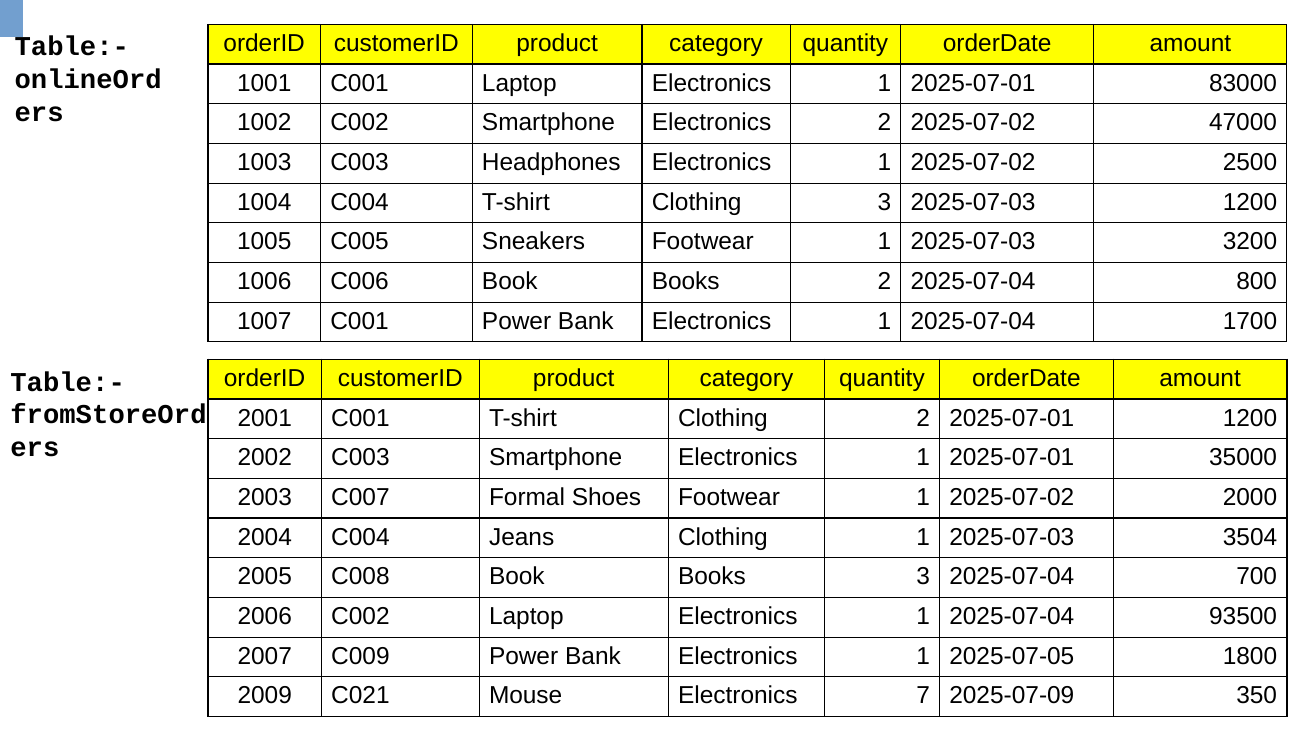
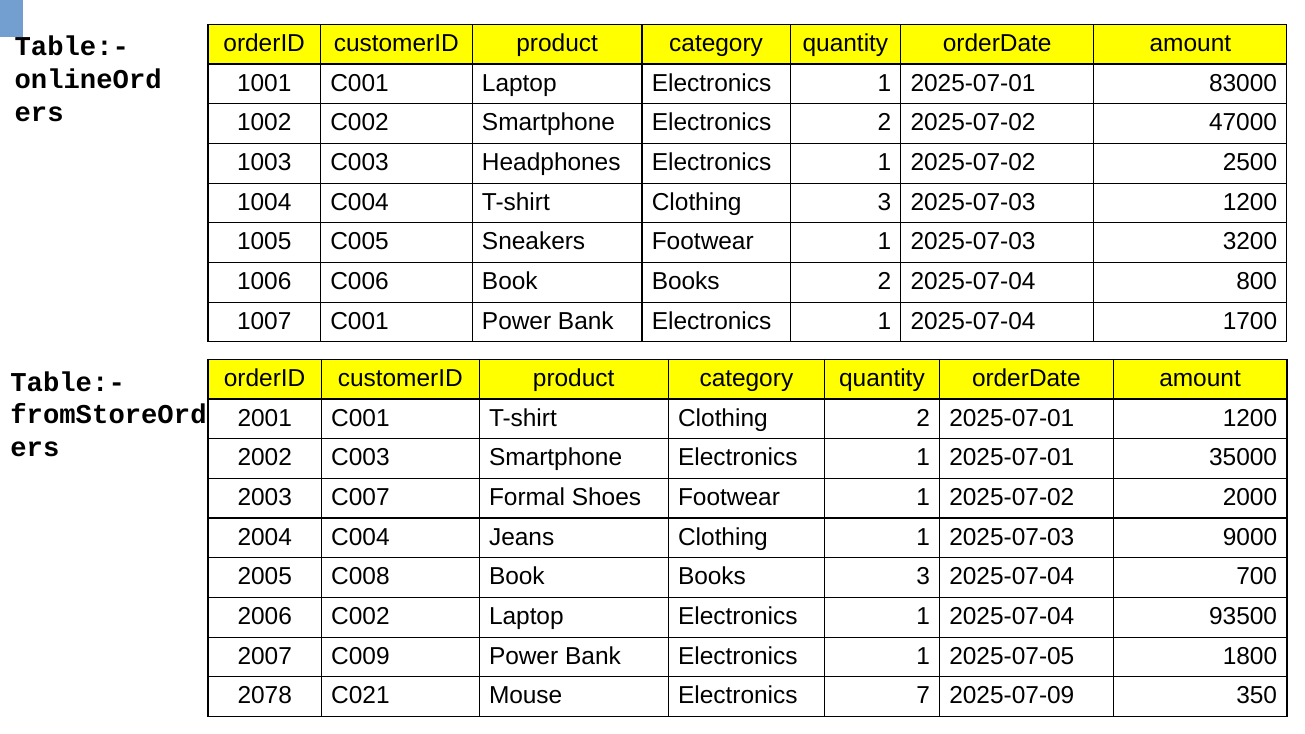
3504: 3504 -> 9000 (1250, 537)
2009: 2009 -> 2078 (265, 696)
